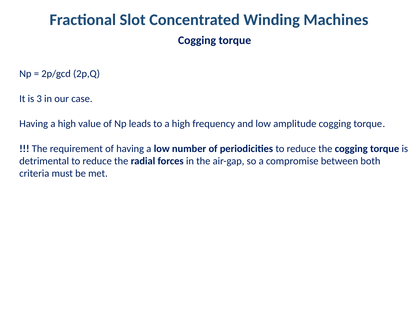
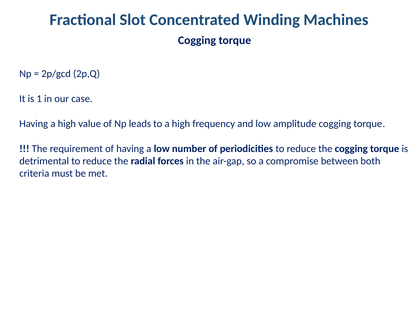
3: 3 -> 1 (39, 99)
